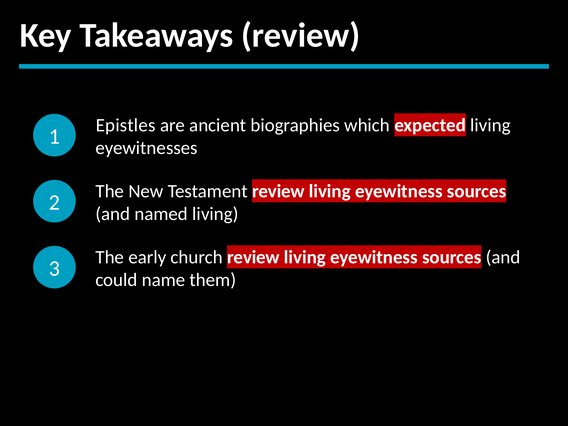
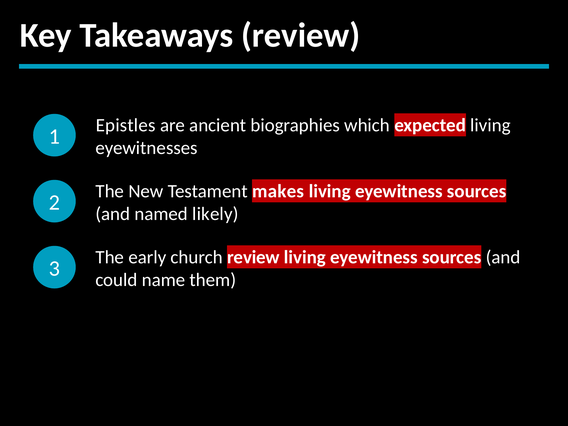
Testament review: review -> makes (278, 191)
named living: living -> likely (215, 214)
